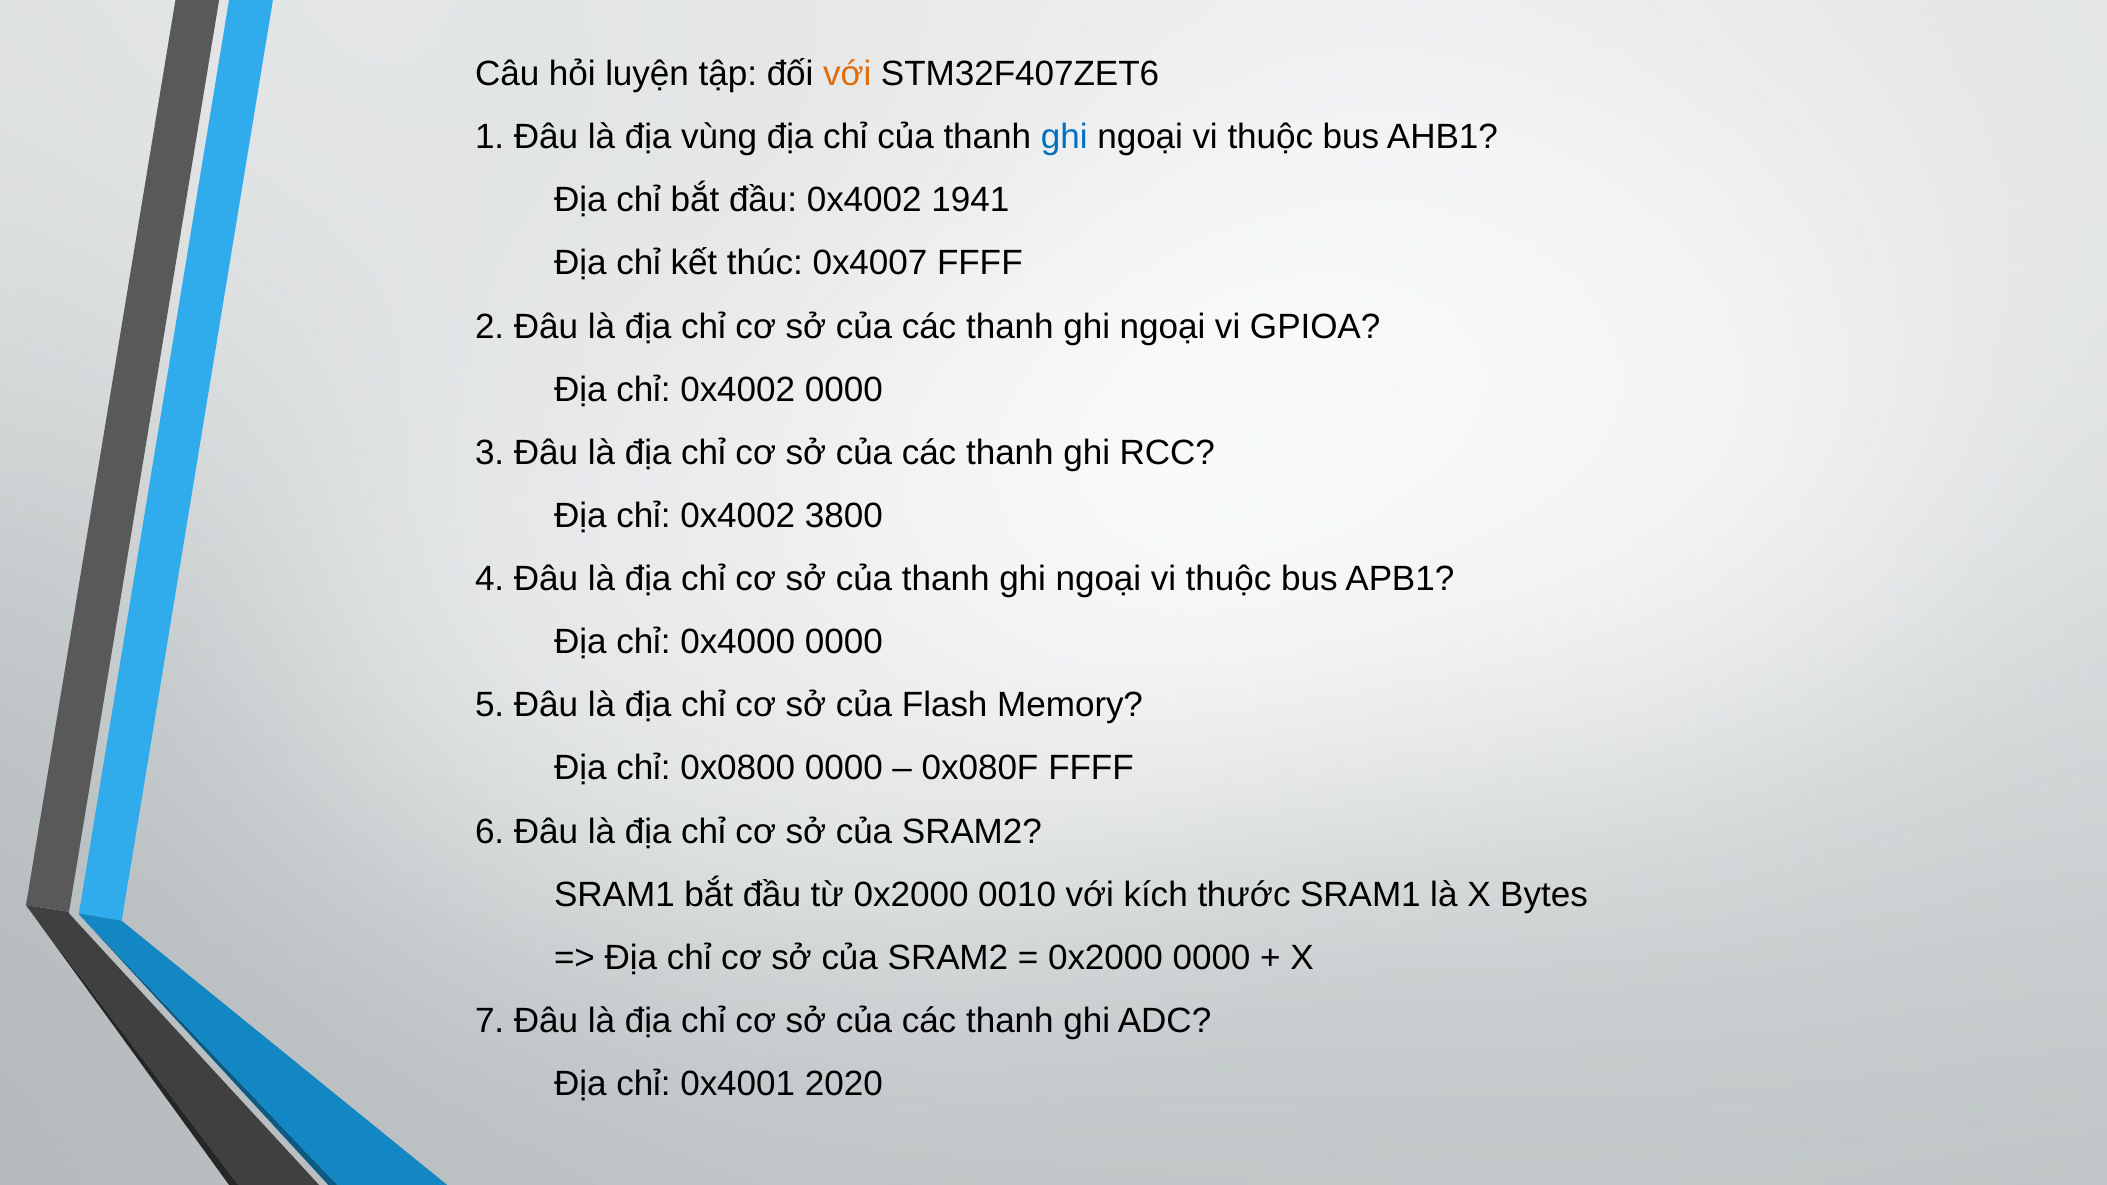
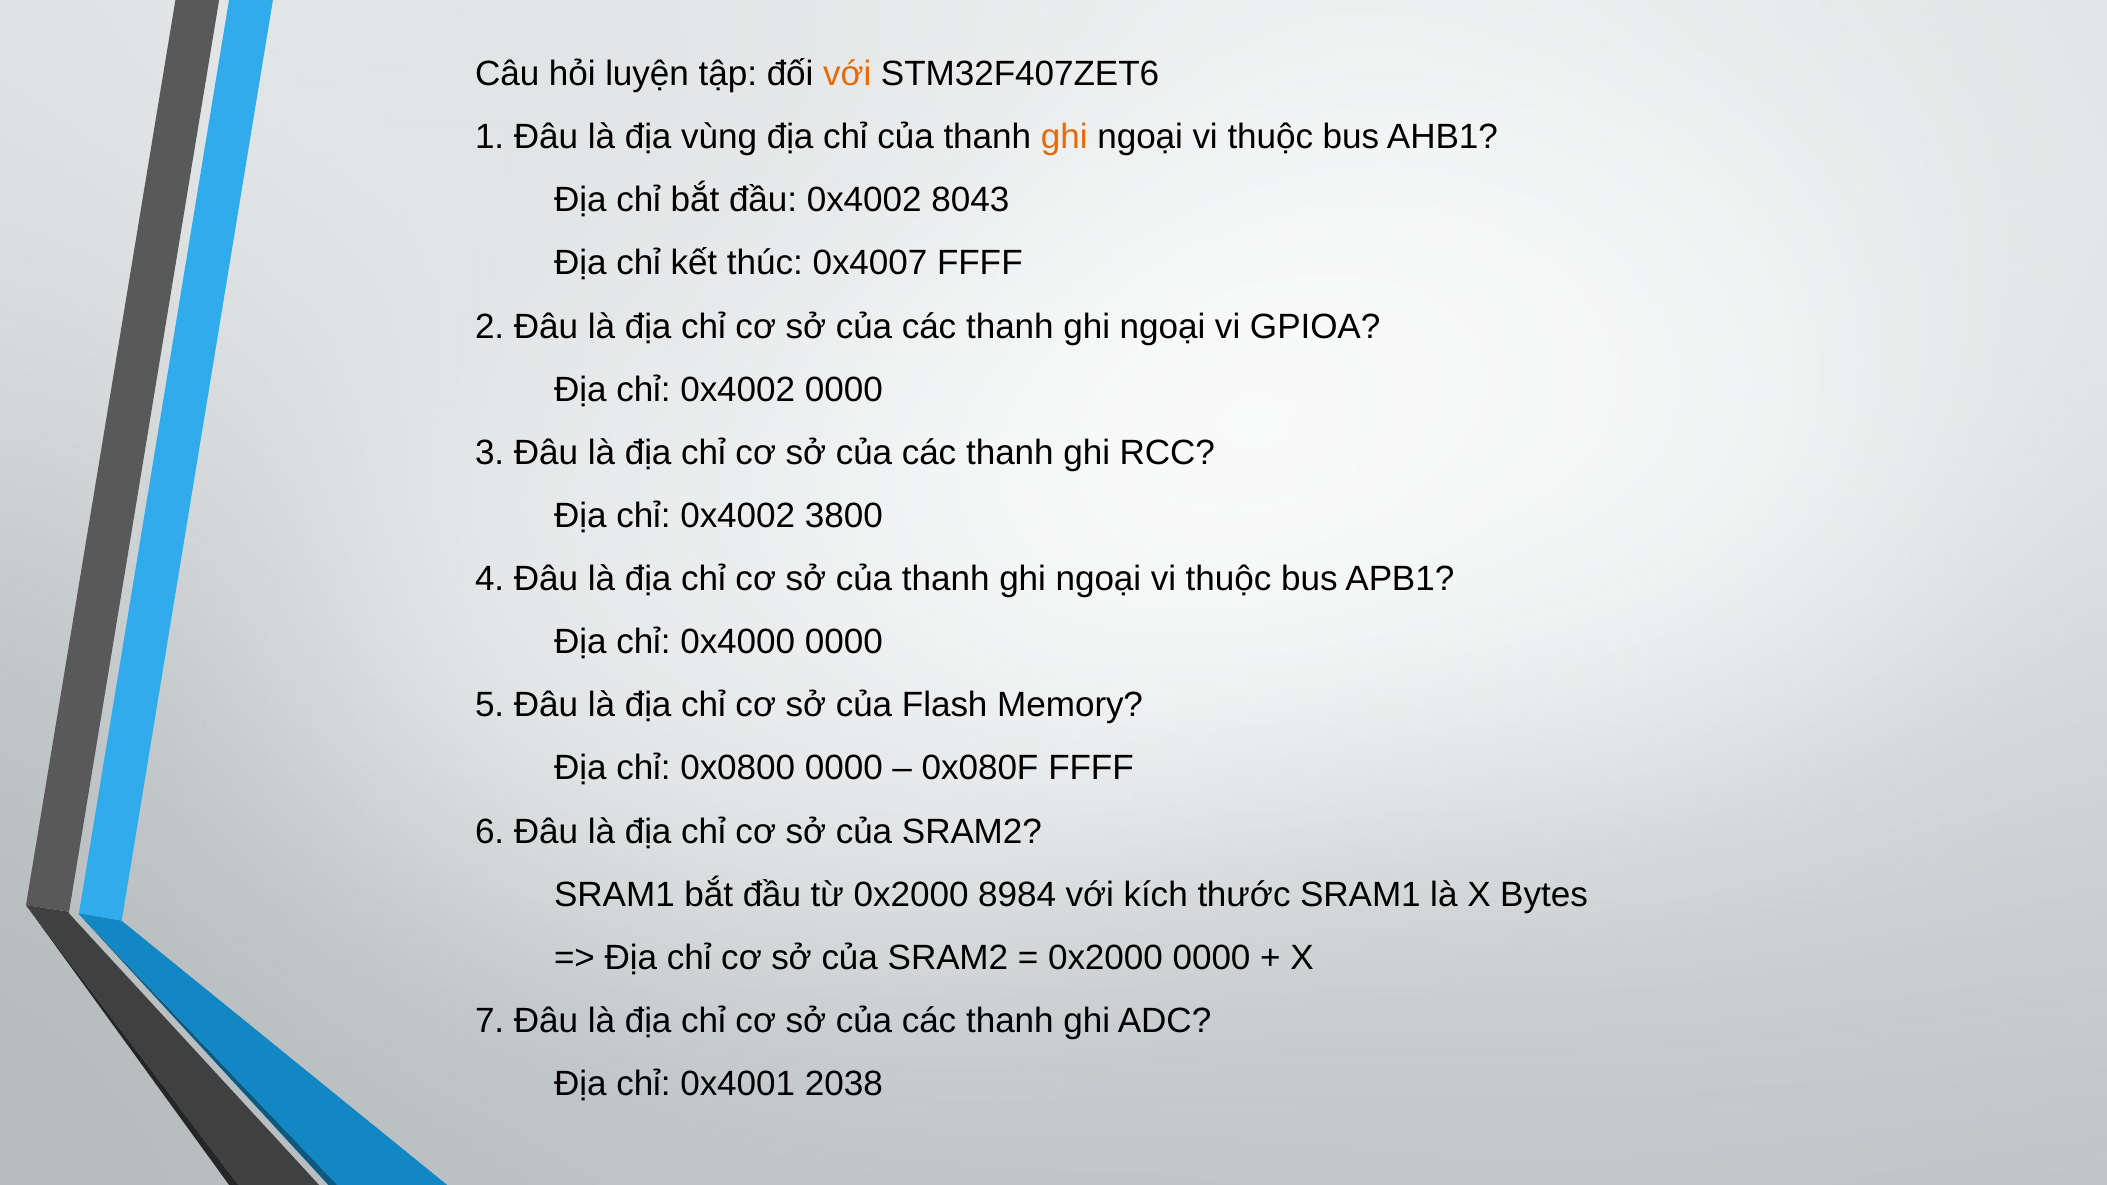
ghi colour: blue -> orange (1064, 137)
1941: 1941 -> 8043 (970, 200)
0010: 0010 -> 8984 (1017, 895)
2020: 2020 -> 2038 (844, 1084)
